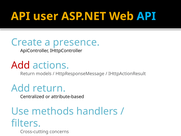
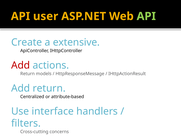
API colour: light blue -> light green (146, 16)
presence: presence -> extensive (76, 42)
methods: methods -> interface (53, 111)
